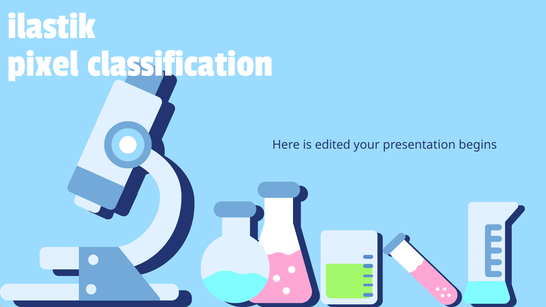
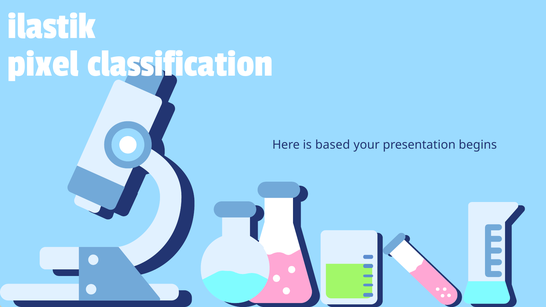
edited: edited -> based (333, 145)
